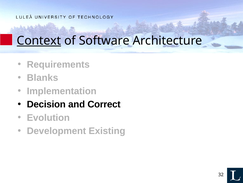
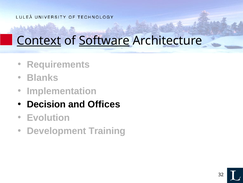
Software underline: none -> present (104, 41)
Correct: Correct -> Offices (104, 104)
Existing: Existing -> Training (107, 130)
